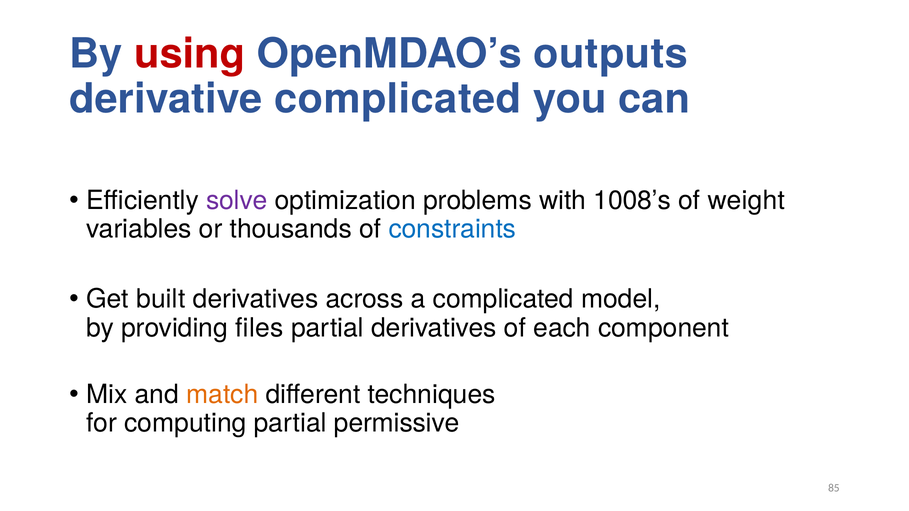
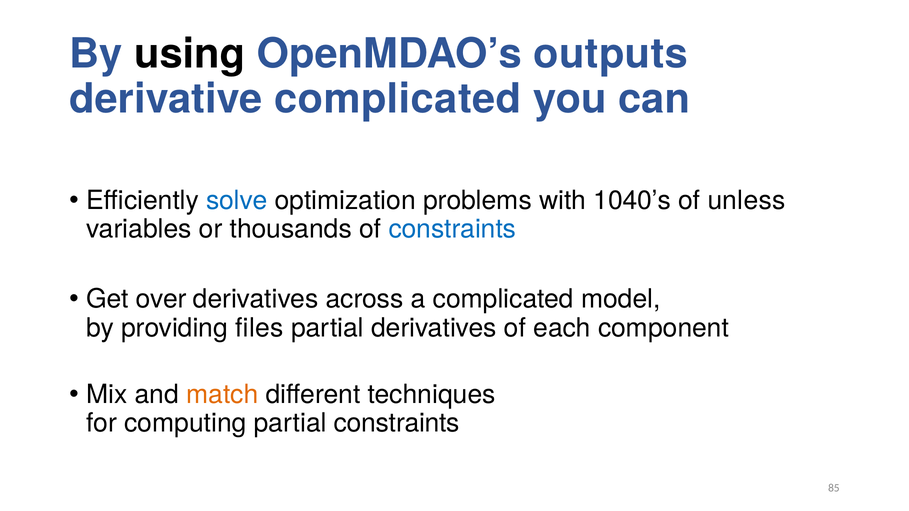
using colour: red -> black (190, 54)
solve colour: purple -> blue (237, 201)
1008’s: 1008’s -> 1040’s (632, 201)
weight: weight -> unless (746, 201)
built: built -> over (161, 299)
partial permissive: permissive -> constraints (397, 423)
